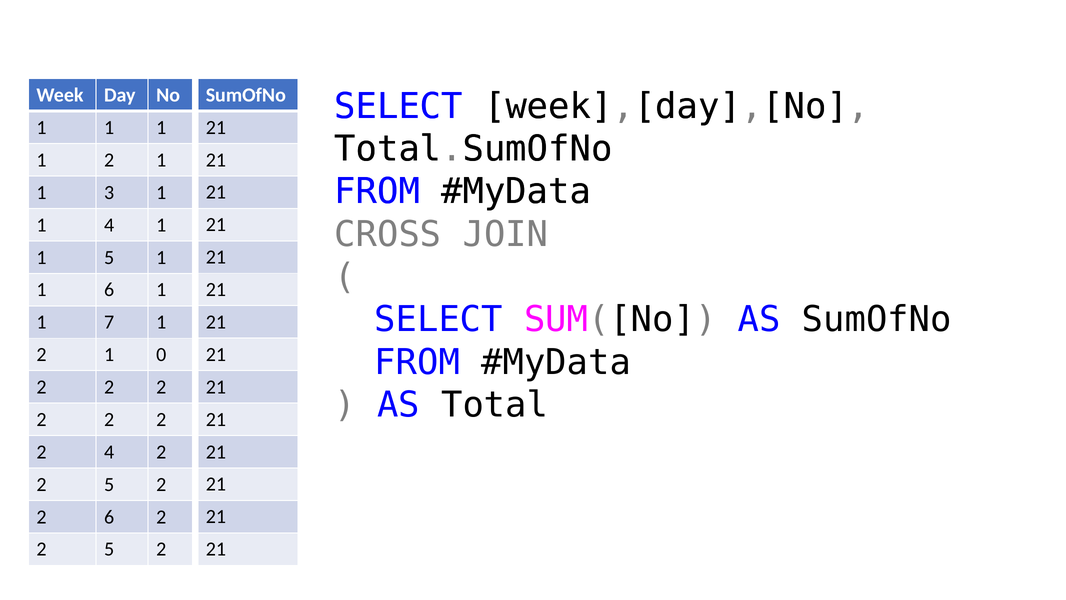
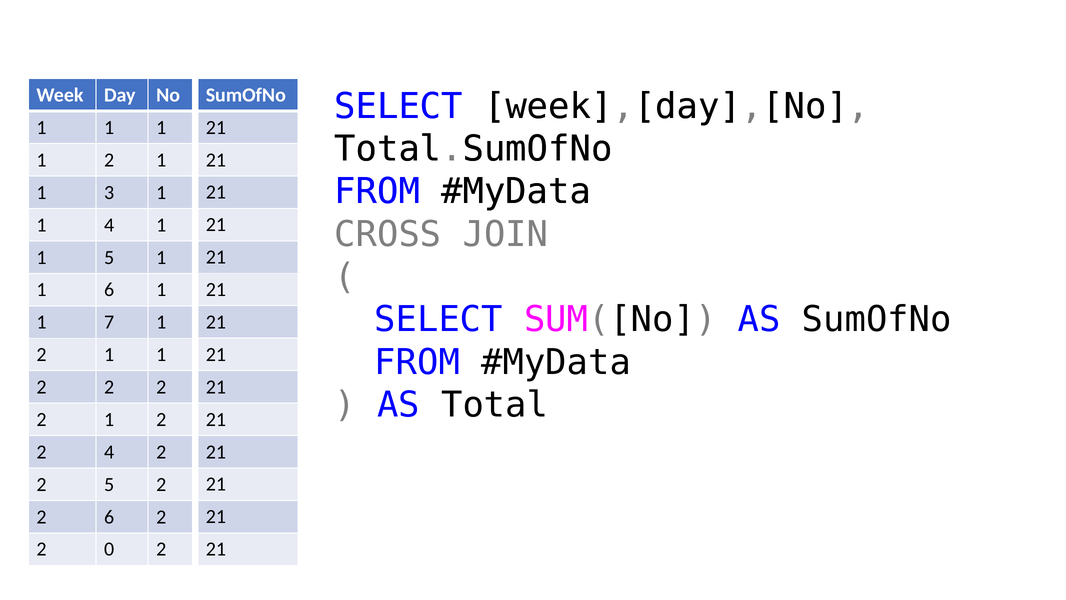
0: 0 -> 1 (161, 354)
2: 2 -> 1 (109, 419)
5: 5 -> 0 (109, 549)
